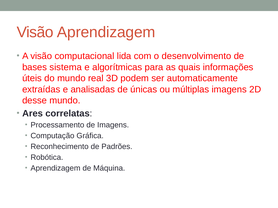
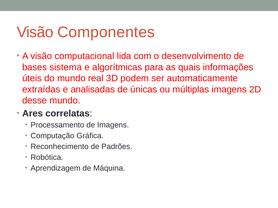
Visão Aprendizagem: Aprendizagem -> Componentes (106, 32)
